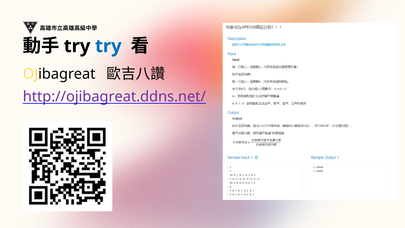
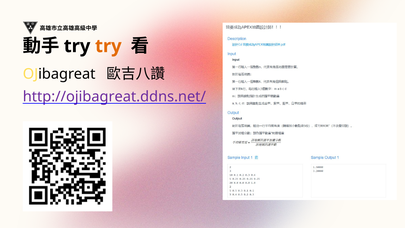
try colour: blue -> orange (108, 46)
